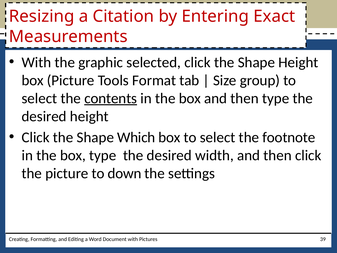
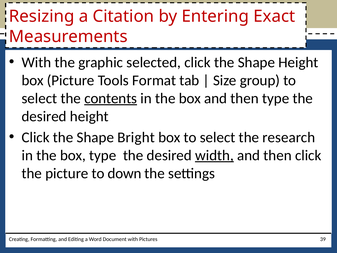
Which: Which -> Bright (136, 137)
footnote: footnote -> research (289, 137)
width underline: none -> present (214, 155)
